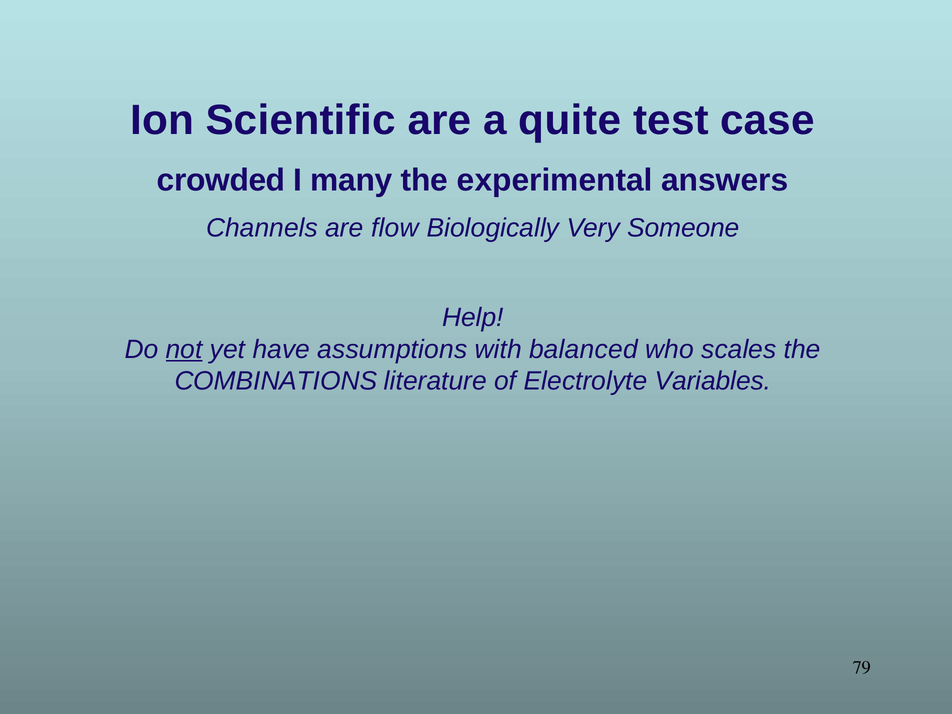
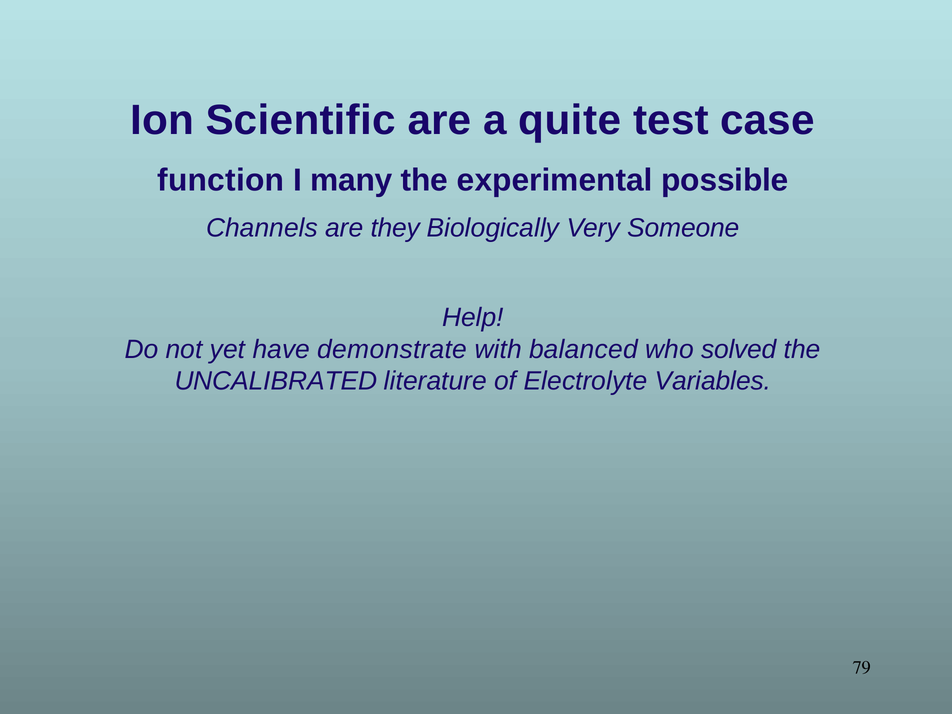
crowded: crowded -> function (221, 180)
answers: answers -> possible (725, 180)
flow: flow -> they (395, 228)
not underline: present -> none (184, 350)
assumptions: assumptions -> demonstrate (392, 350)
scales: scales -> solved (739, 350)
COMBINATIONS: COMBINATIONS -> UNCALIBRATED (276, 381)
